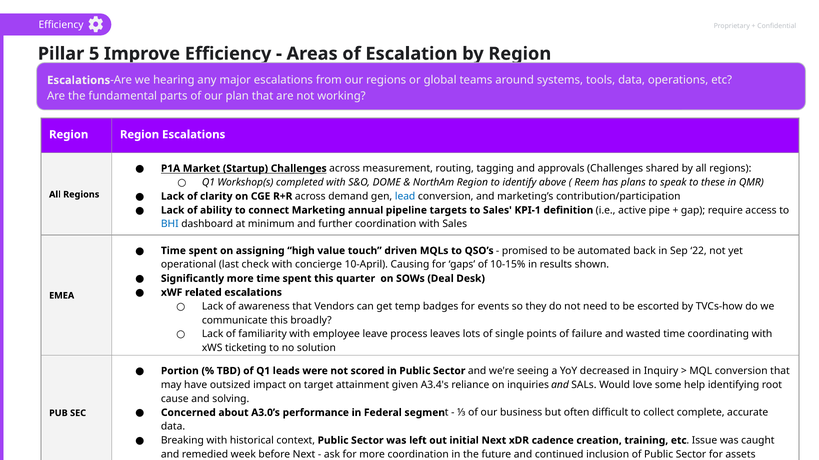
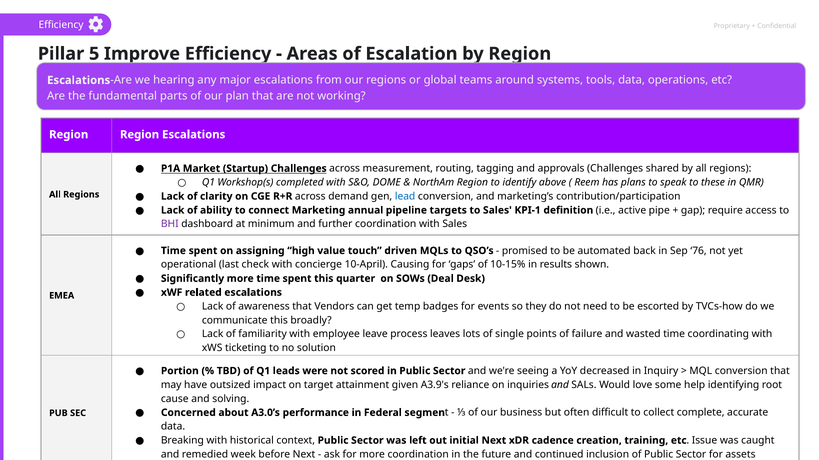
BHI colour: blue -> purple (170, 224)
22: 22 -> 76 (699, 251)
A3.4's: A3.4's -> A3.9's (435, 385)
